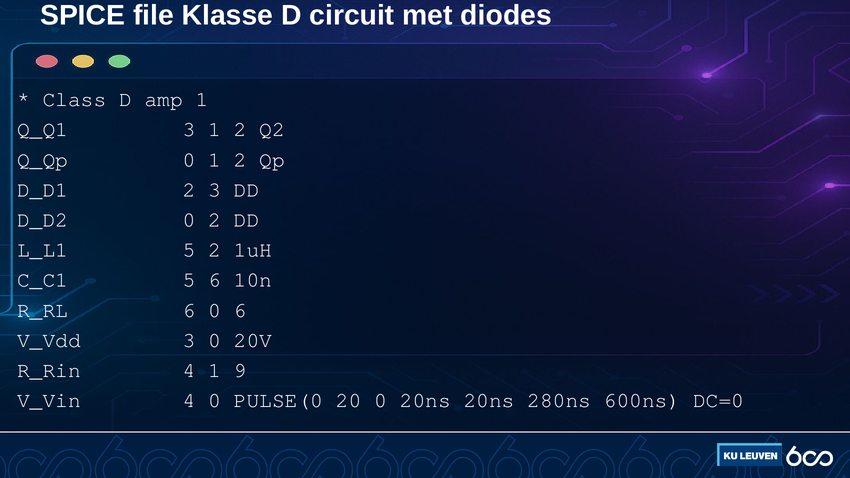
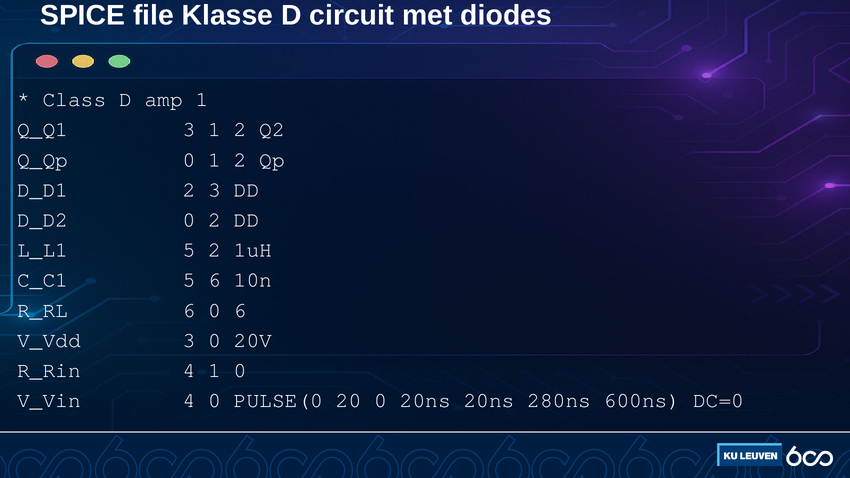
1 9: 9 -> 0 (240, 370)
